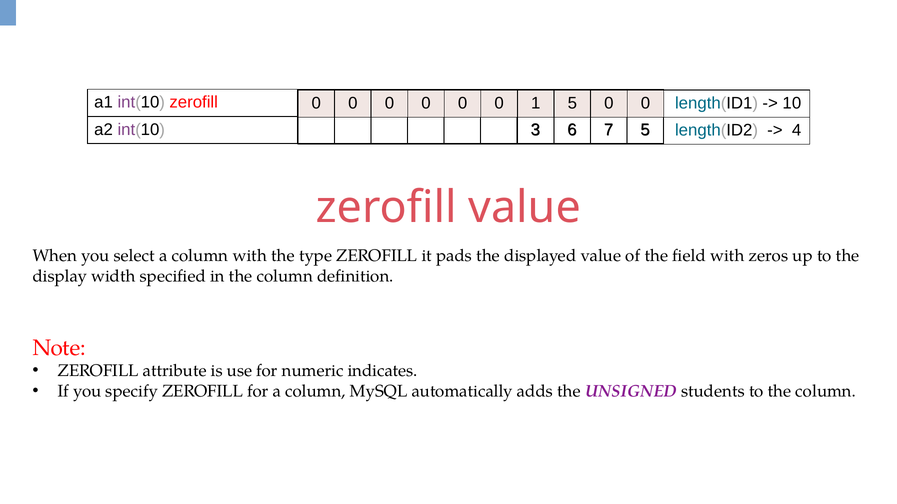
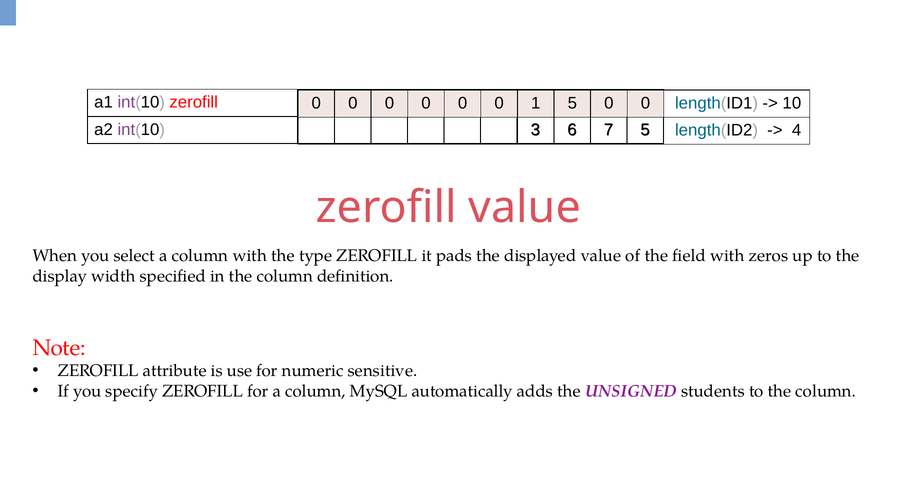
indicates: indicates -> sensitive (383, 371)
